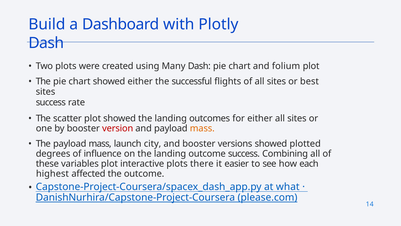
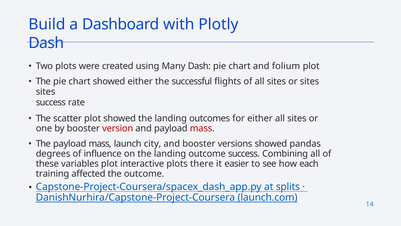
or best: best -> sites (310, 81)
mass colour: orange -> red (202, 128)
plotted: plotted -> pandas (305, 144)
highest: highest -> training (53, 173)
what: what -> splits (288, 187)
please.com: please.com -> launch.com (268, 197)
